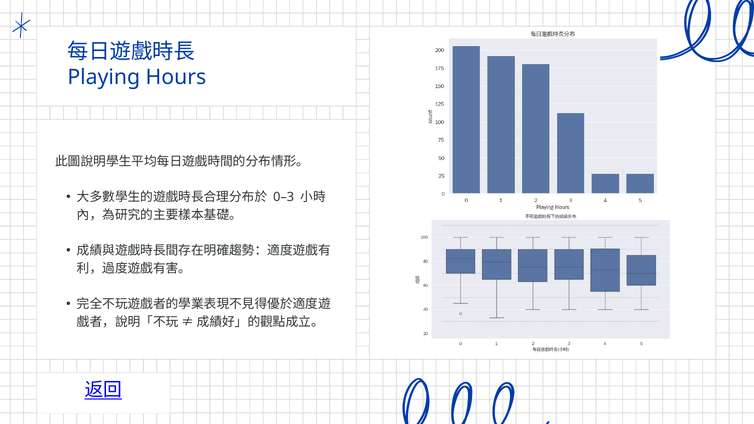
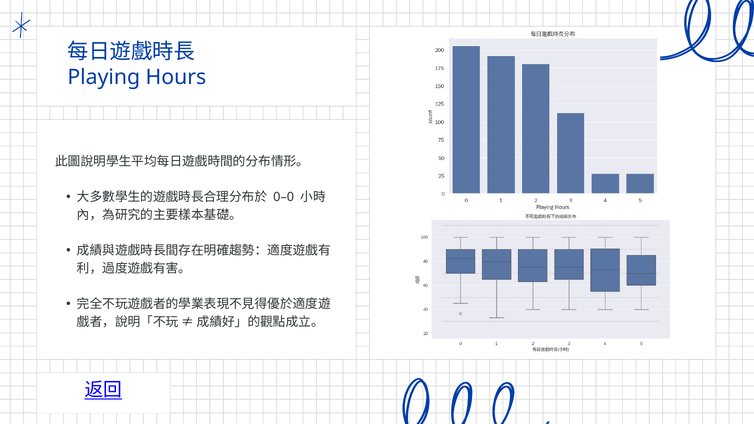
0–3: 0–3 -> 0–0 (284, 197)
